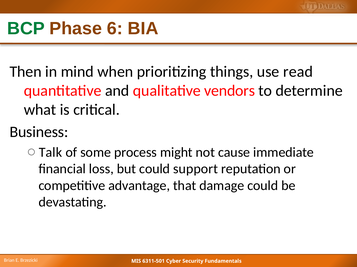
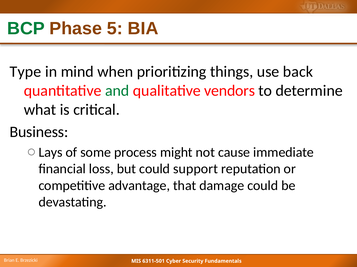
6: 6 -> 5 (115, 29)
Then: Then -> Type (25, 72)
read: read -> back (298, 72)
and colour: black -> green (117, 91)
Talk: Talk -> Lays (51, 153)
